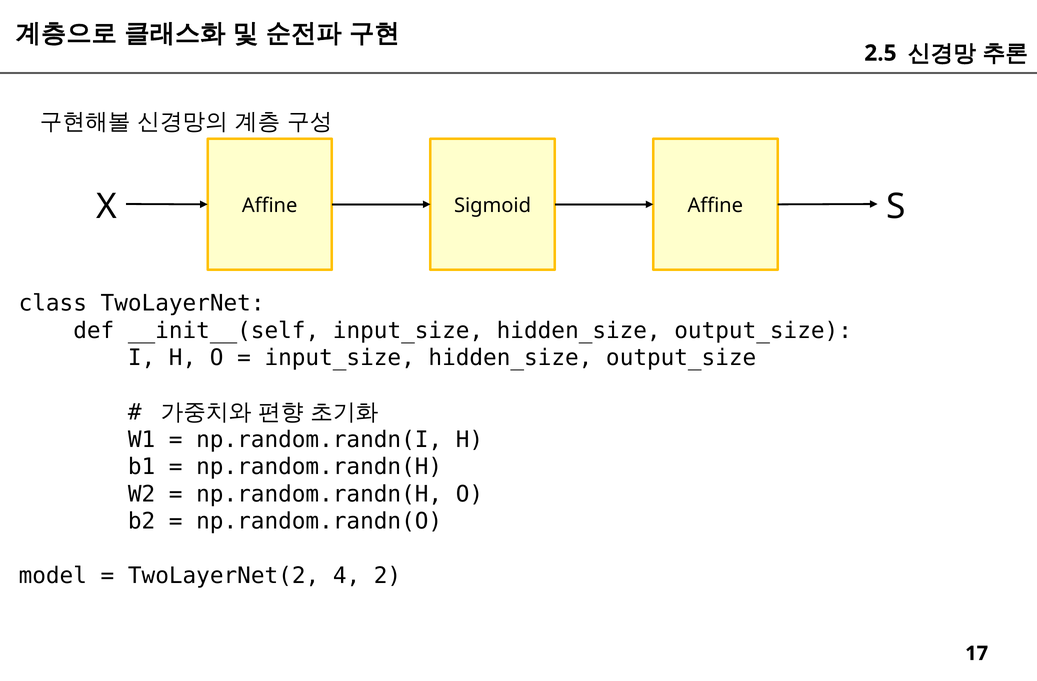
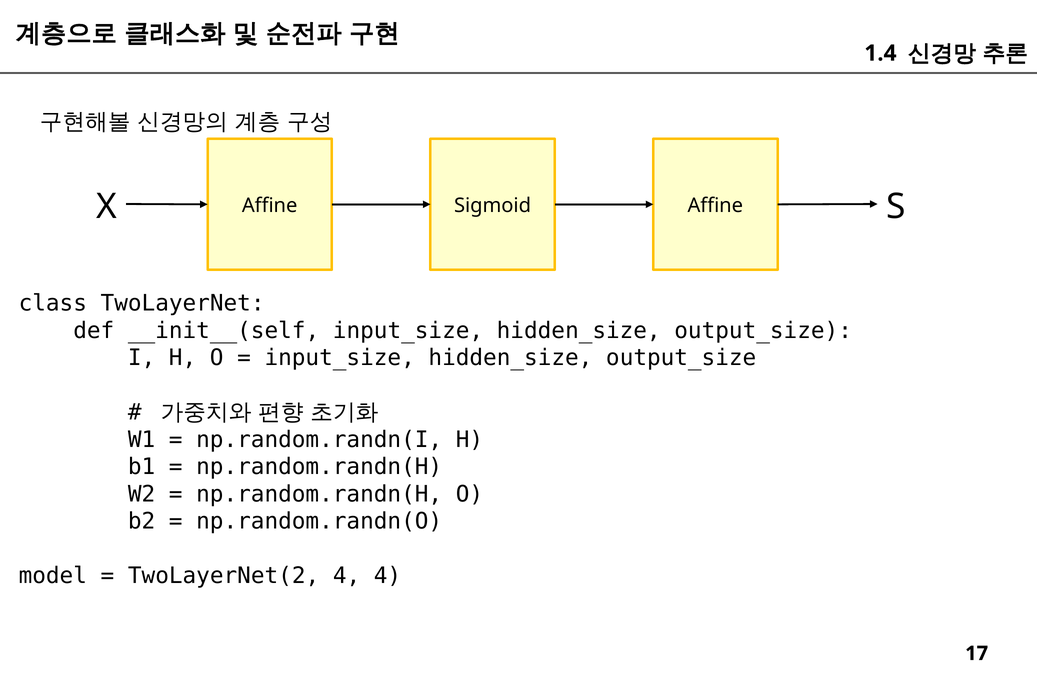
2.5: 2.5 -> 1.4 (880, 53)
4 2: 2 -> 4 (387, 576)
